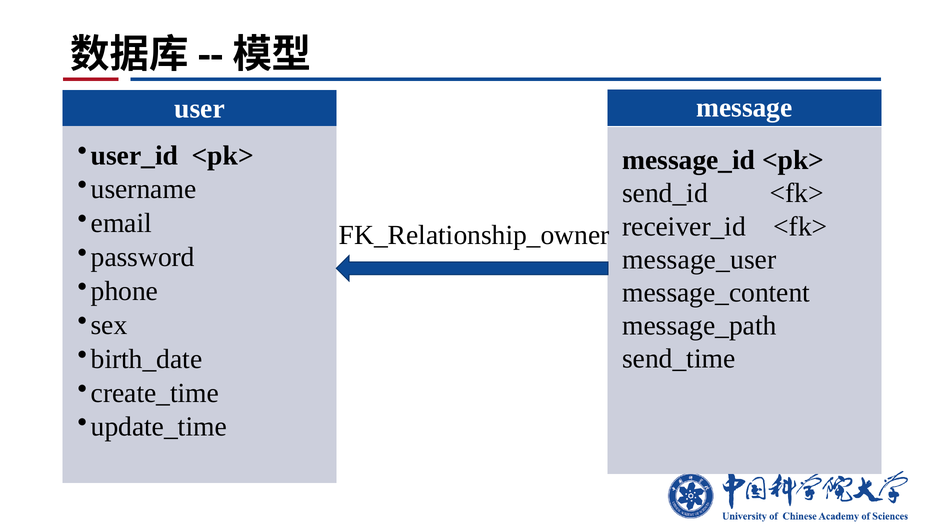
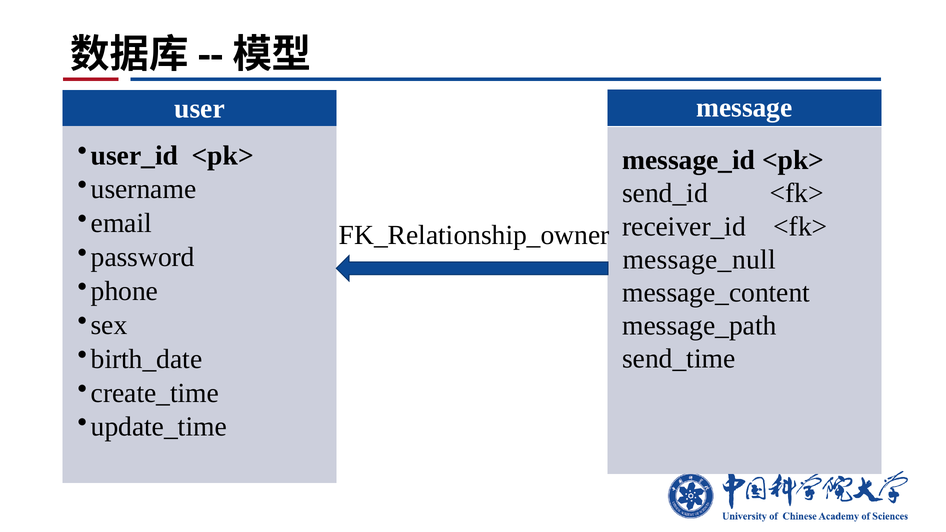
message_user: message_user -> message_null (699, 260)
